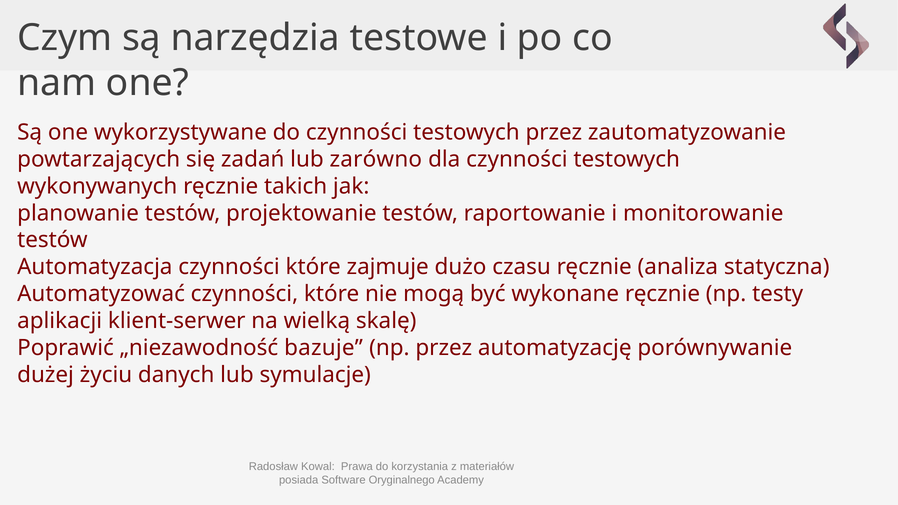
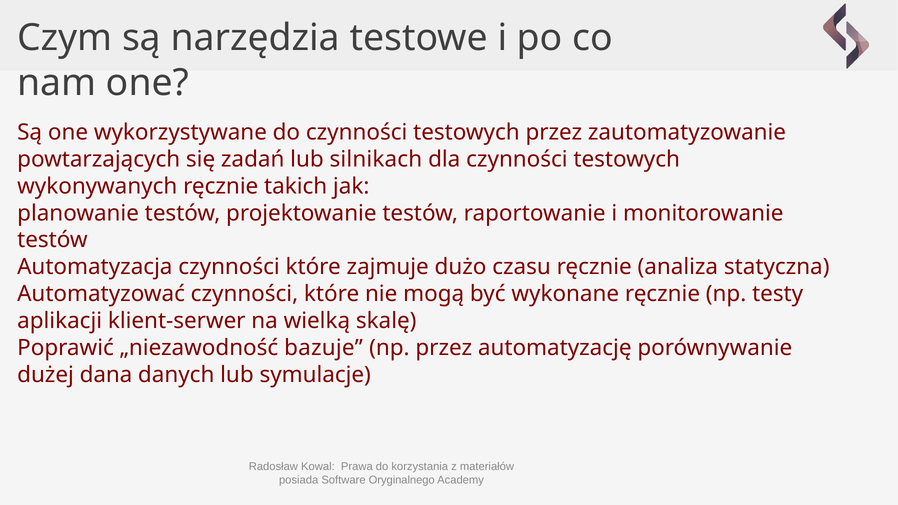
zarówno: zarówno -> silnikach (376, 159)
życiu: życiu -> dana (106, 375)
